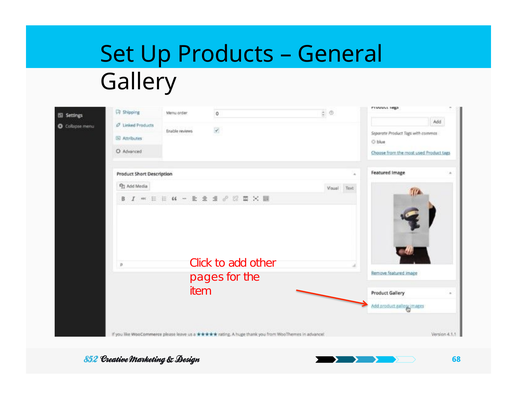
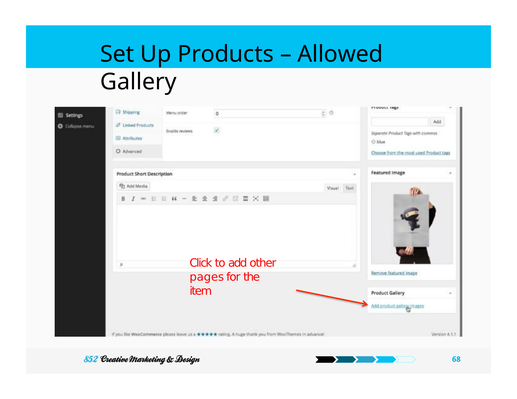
General: General -> Allowed (340, 54)
